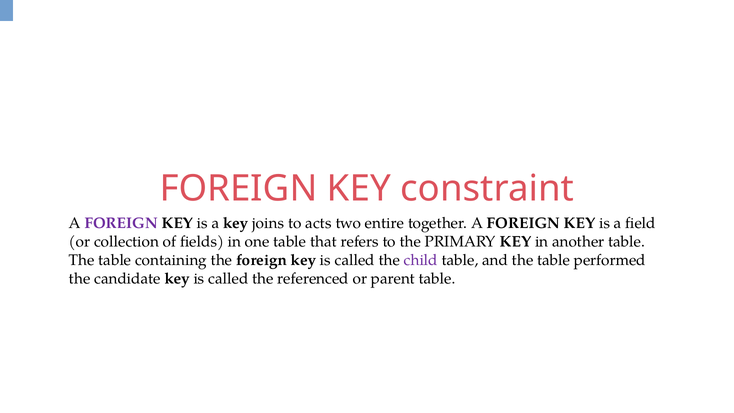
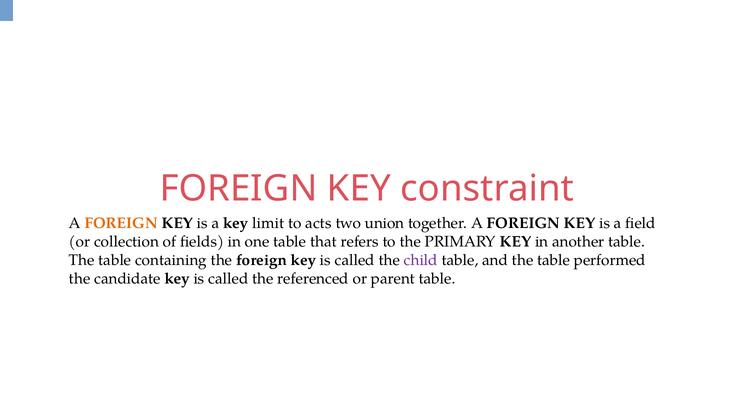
FOREIGN colour: purple -> orange (121, 223)
joins: joins -> limit (268, 223)
entire: entire -> union (385, 223)
